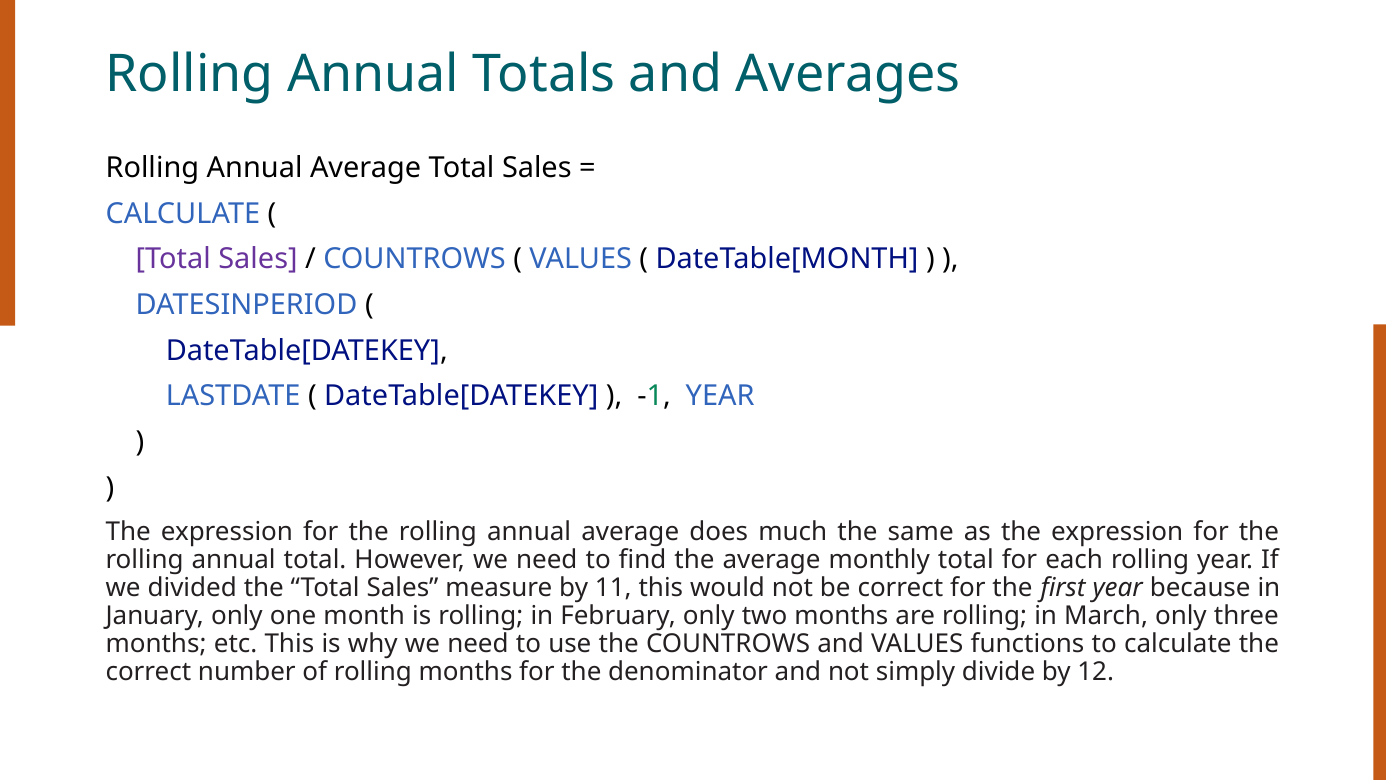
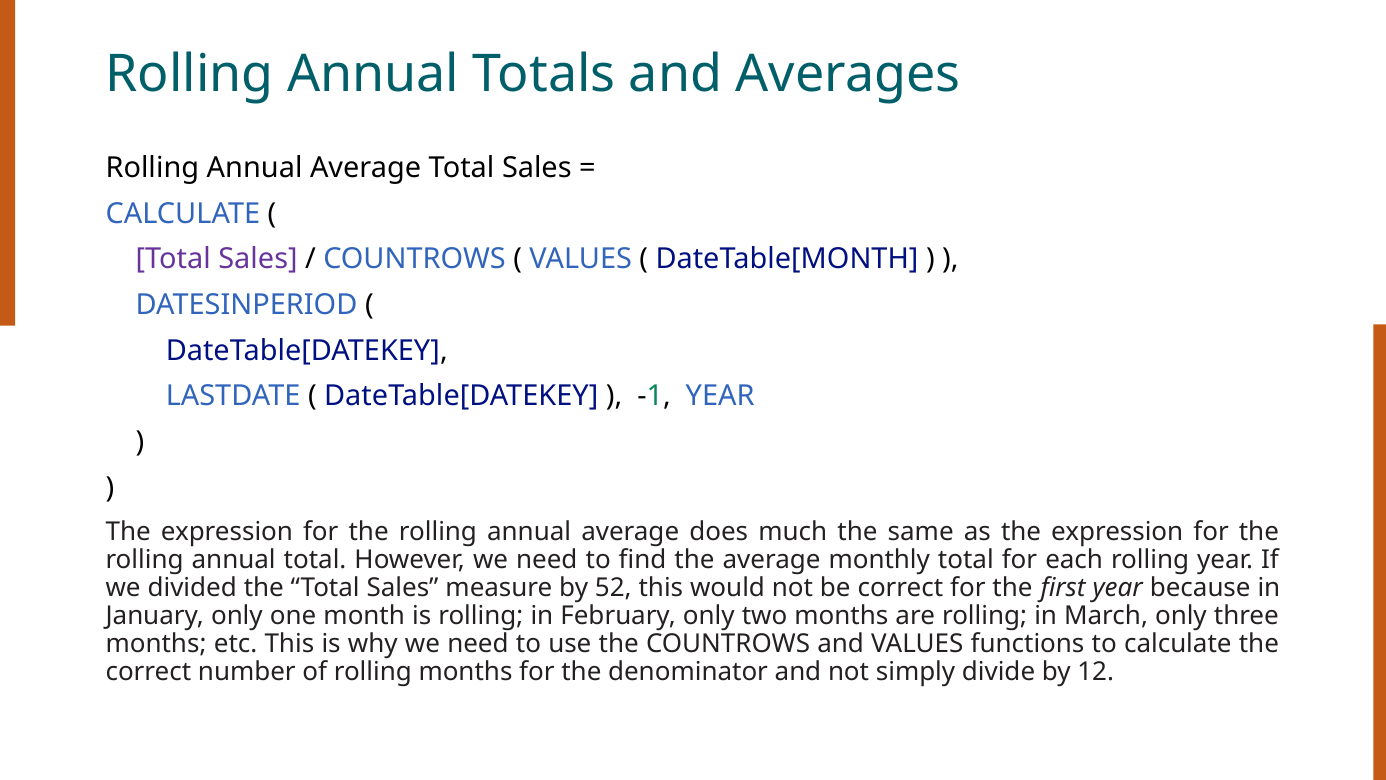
11: 11 -> 52 (613, 588)
